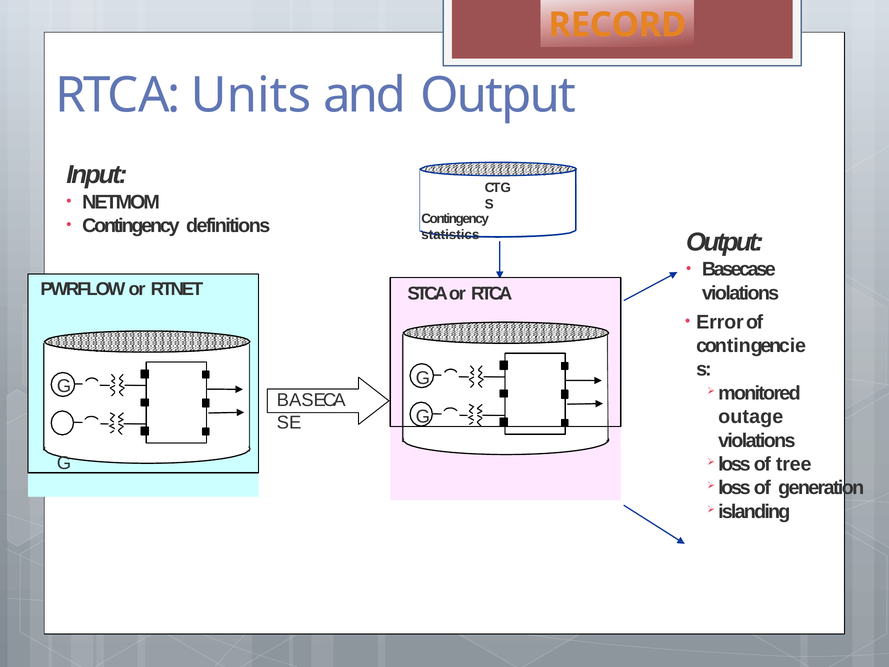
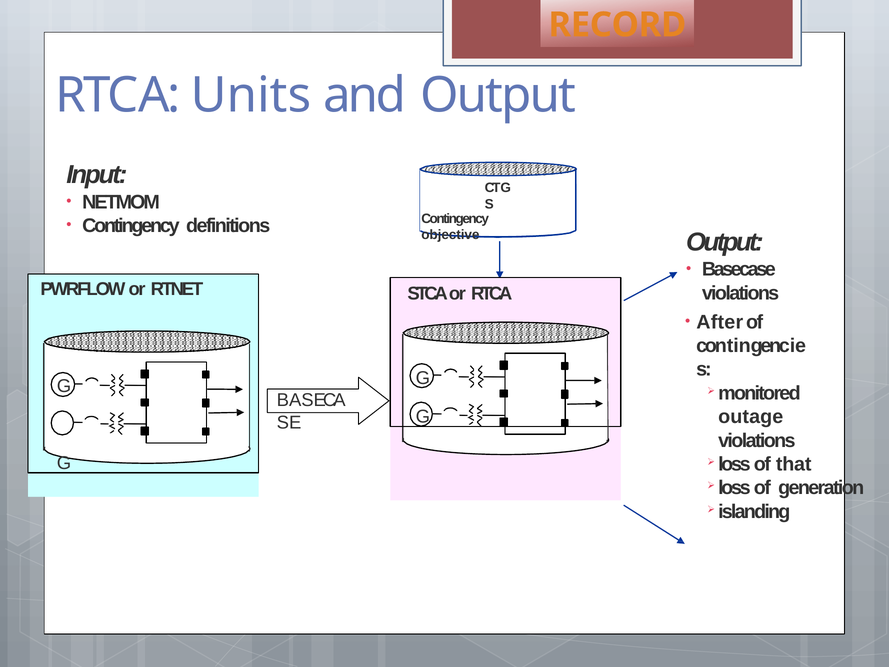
statistics: statistics -> objective (450, 235)
Error: Error -> After (720, 322)
tree: tree -> that (794, 464)
